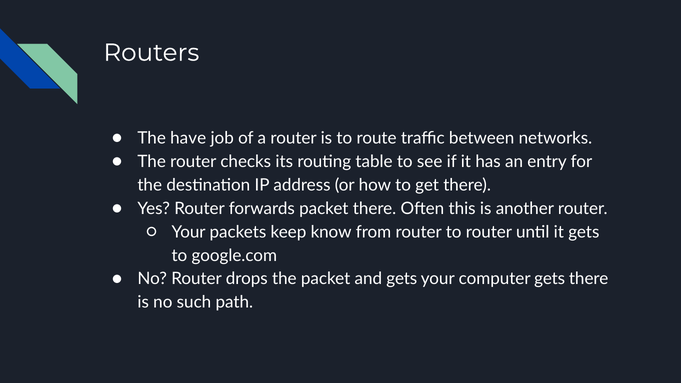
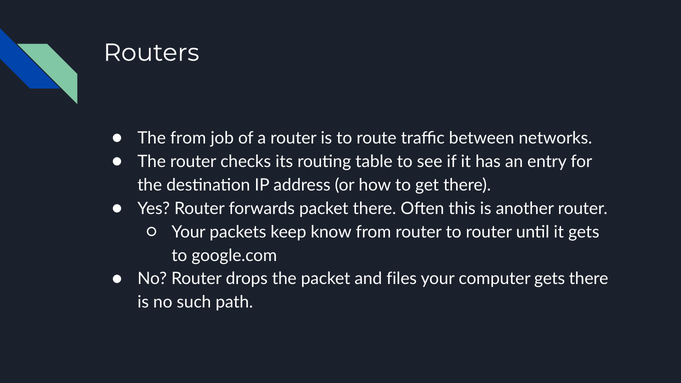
The have: have -> from (188, 138)
and gets: gets -> files (402, 279)
